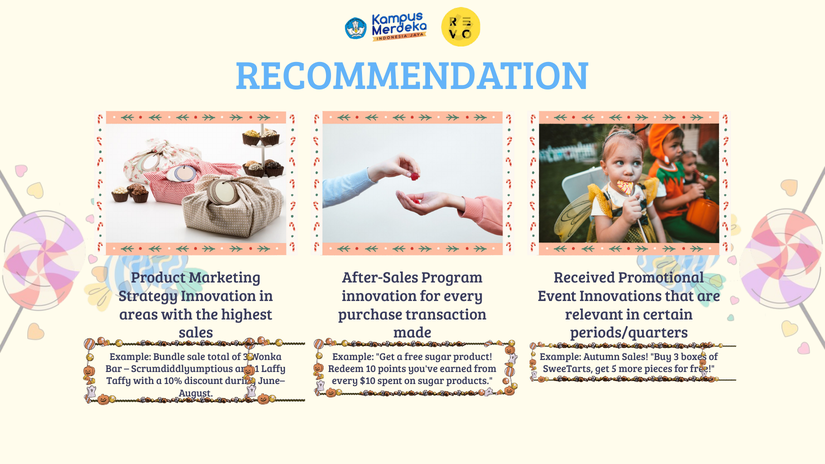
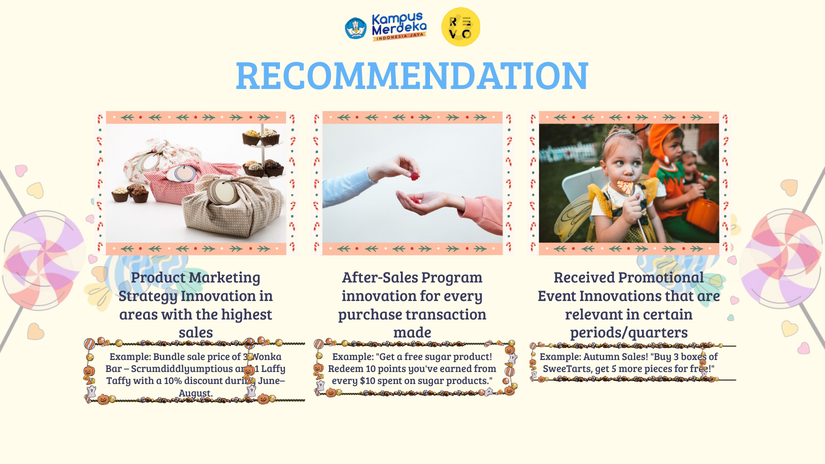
total: total -> price (219, 357)
